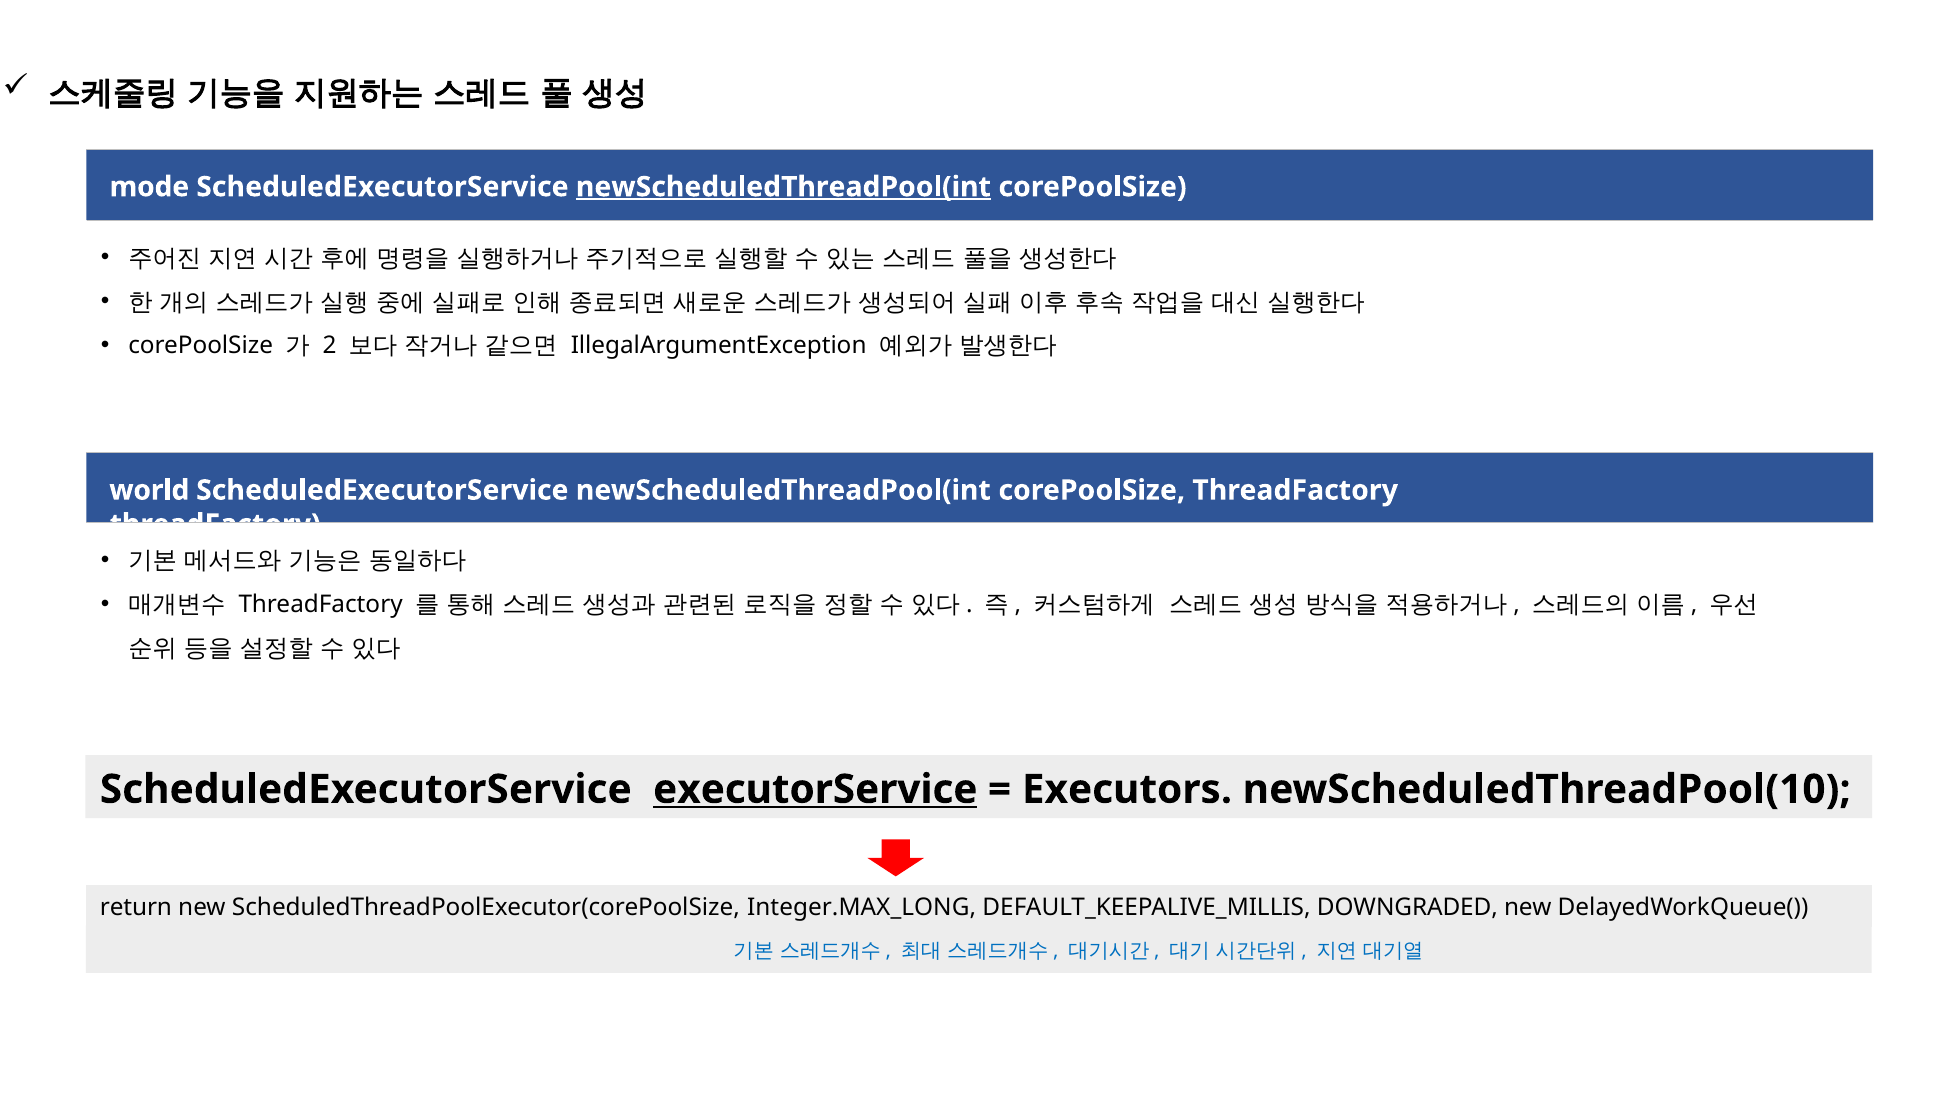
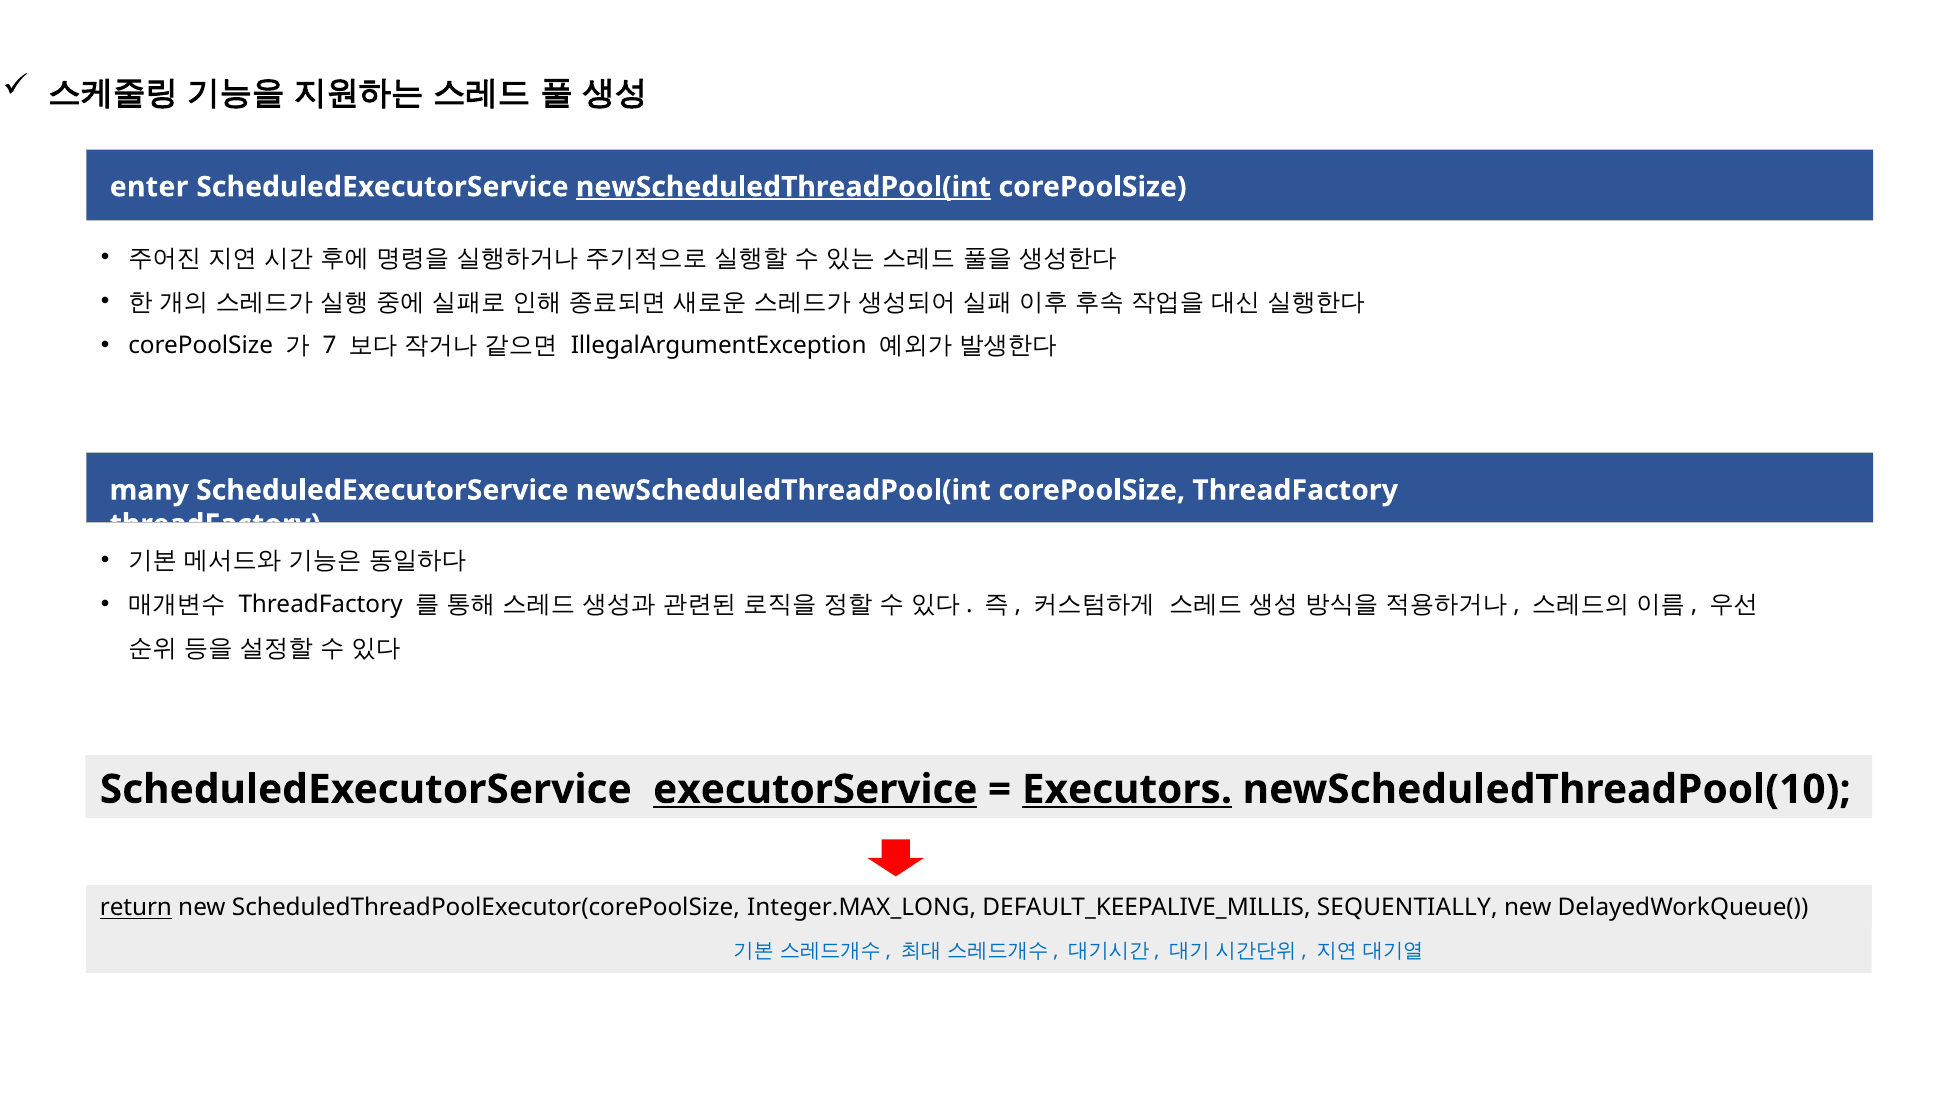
mode: mode -> enter (149, 187)
2: 2 -> 7 (329, 346)
world: world -> many (149, 490)
Executors underline: none -> present (1127, 789)
return underline: none -> present (136, 908)
DOWNGRADED: DOWNGRADED -> SEQUENTIALLY (1407, 908)
